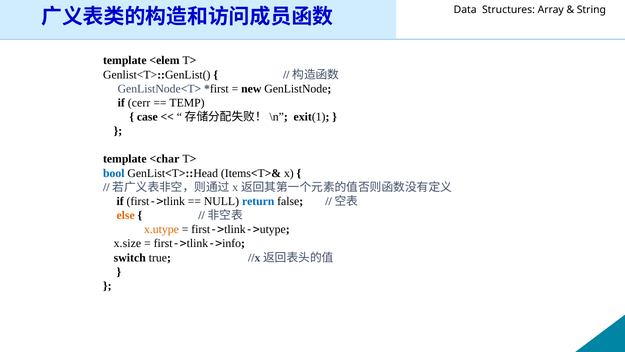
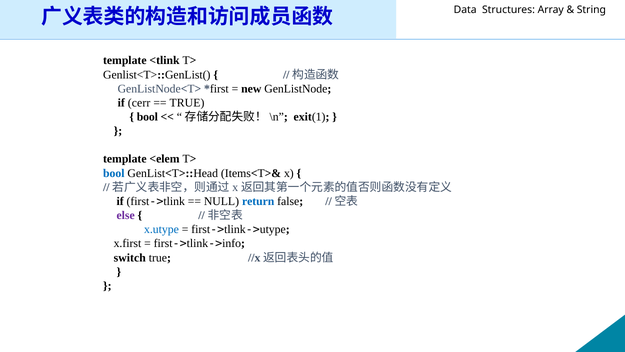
<elem: <elem -> <tlink (165, 60)
TEMP: TEMP -> TRUE (187, 103)
case: case -> bool (147, 117)
<char: <char -> <elem (165, 159)
else colour: orange -> purple (126, 215)
x.utype colour: orange -> blue (161, 229)
x.size: x.size -> x.first (127, 243)
